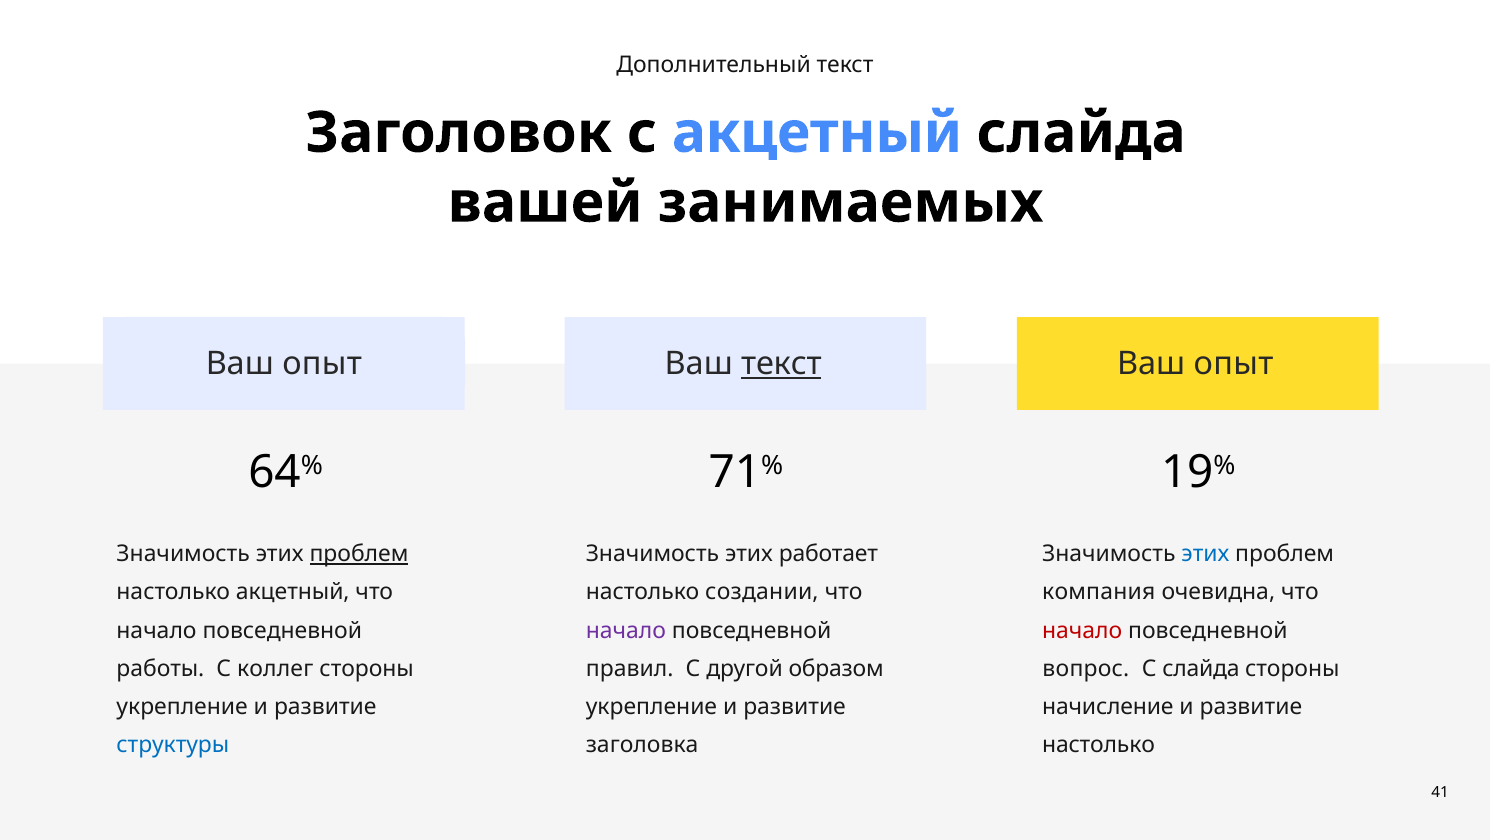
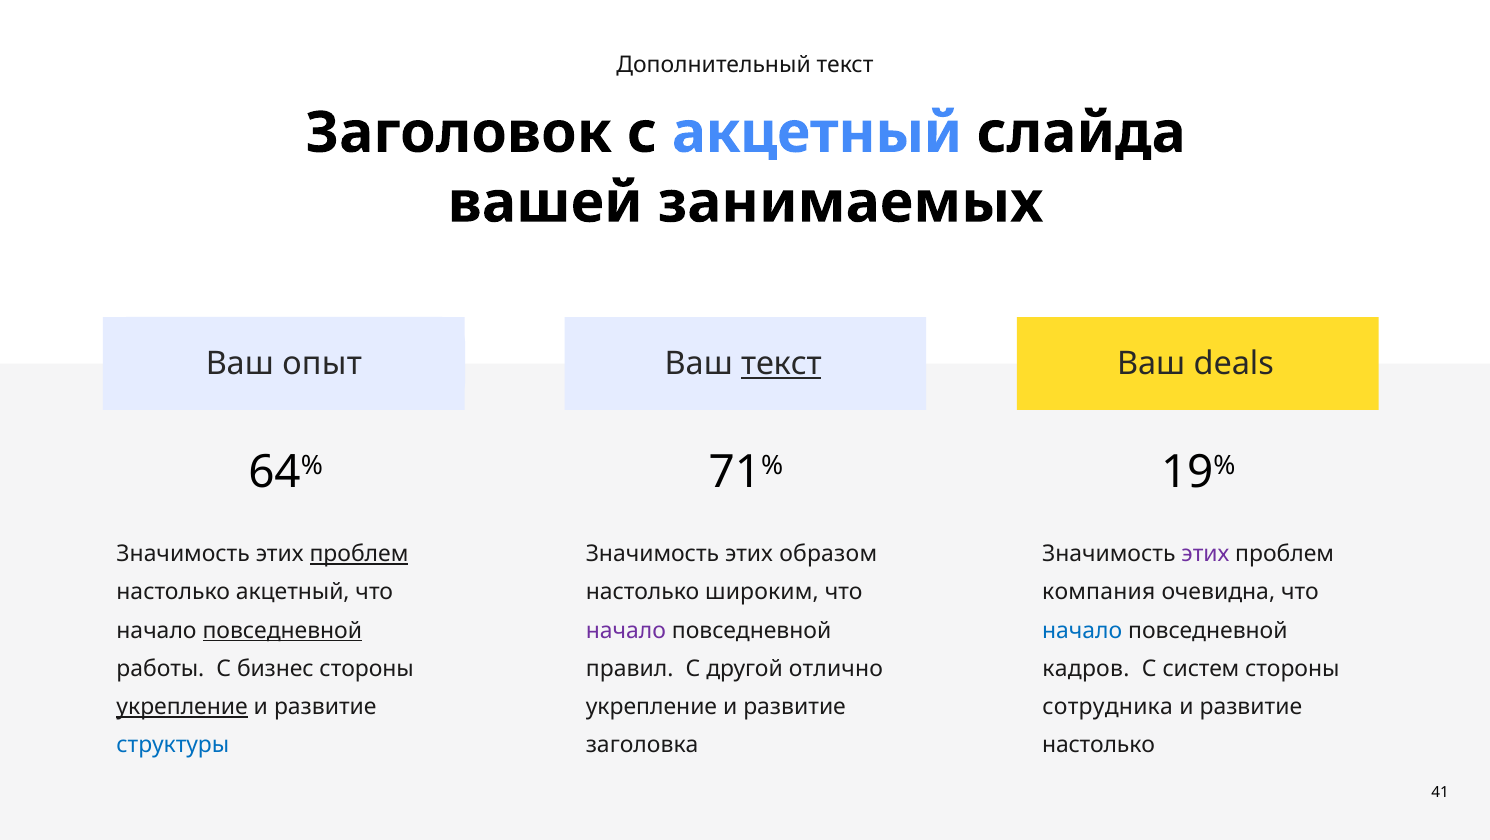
опыт: опыт -> deals (1234, 364)
работает: работает -> образом (828, 554)
этих colour: blue -> purple (1205, 554)
создании: создании -> широким (762, 592)
повседневной underline: none -> present (282, 630)
начало colour: red -> blue (1082, 630)
коллег: коллег -> бизнес (275, 669)
образом: образом -> отлично (836, 669)
вопрос: вопрос -> кадров (1086, 669)
С слайда: слайда -> систем (1201, 669)
укрепление underline: none -> present (182, 707)
начисление: начисление -> сотрудника (1108, 707)
